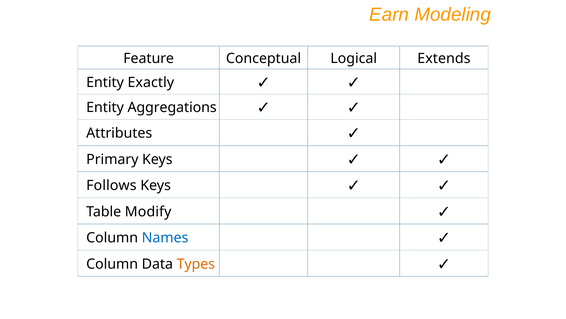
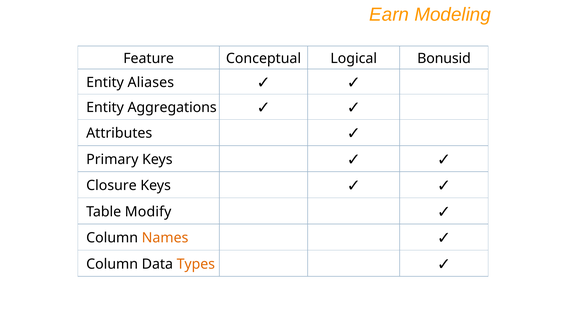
Extends: Extends -> Bonusid (444, 58)
Exactly: Exactly -> Aliases (151, 82)
Follows: Follows -> Closure (111, 185)
Names colour: blue -> orange (165, 237)
